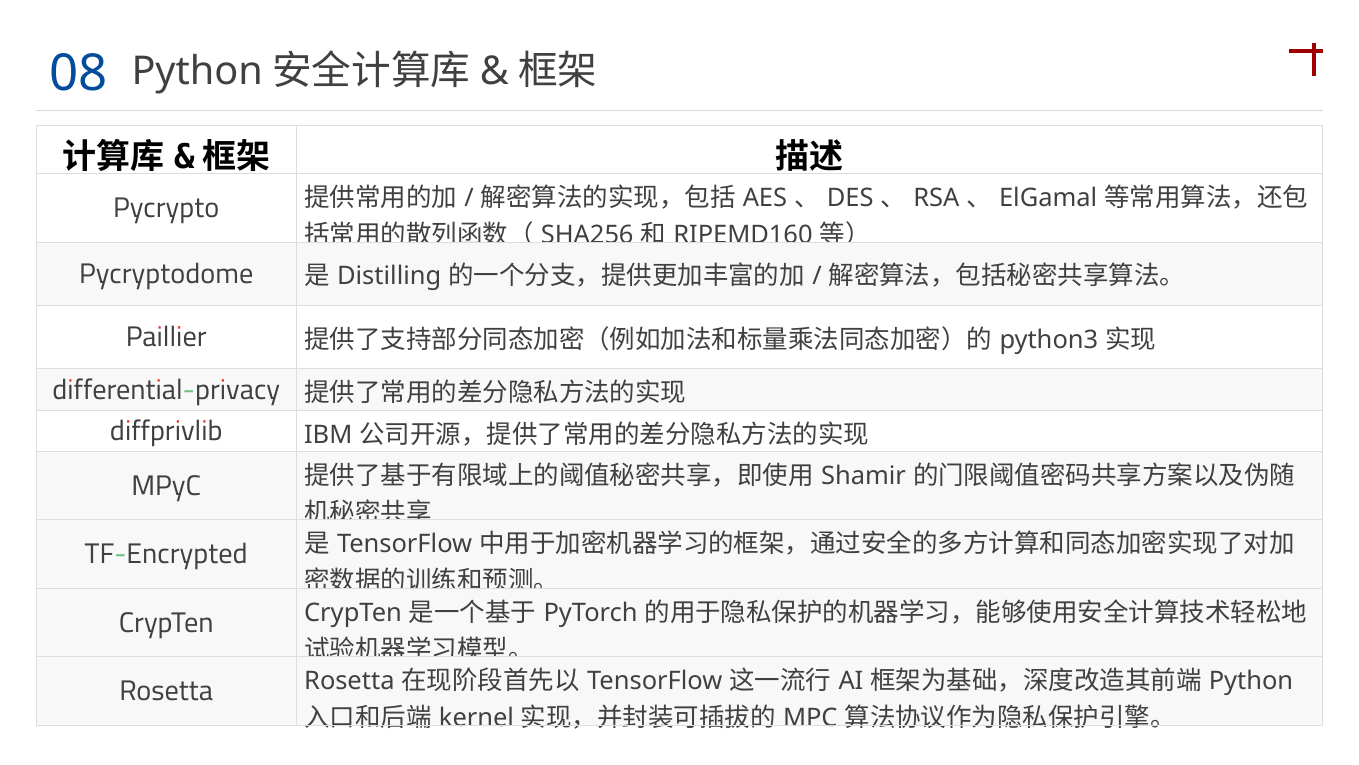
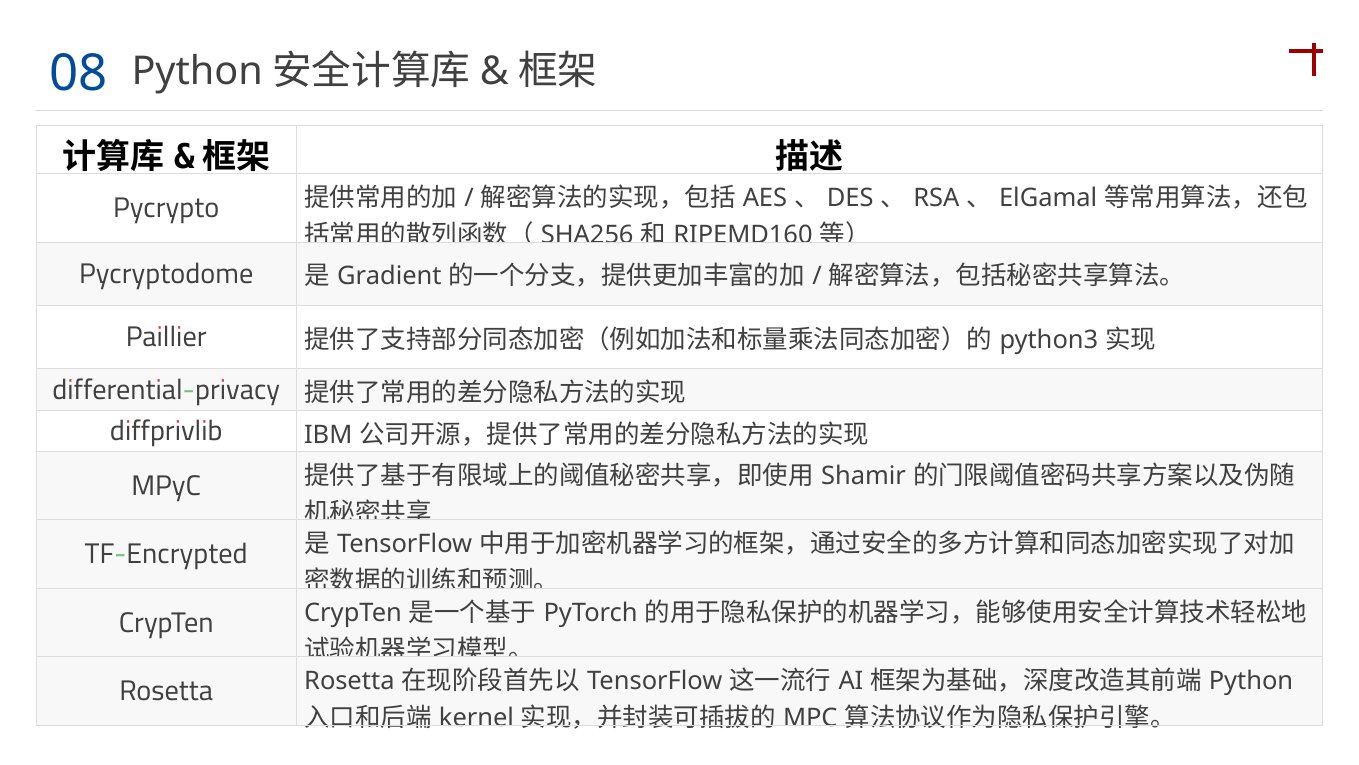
Distilling: Distilling -> Gradient (389, 276)
